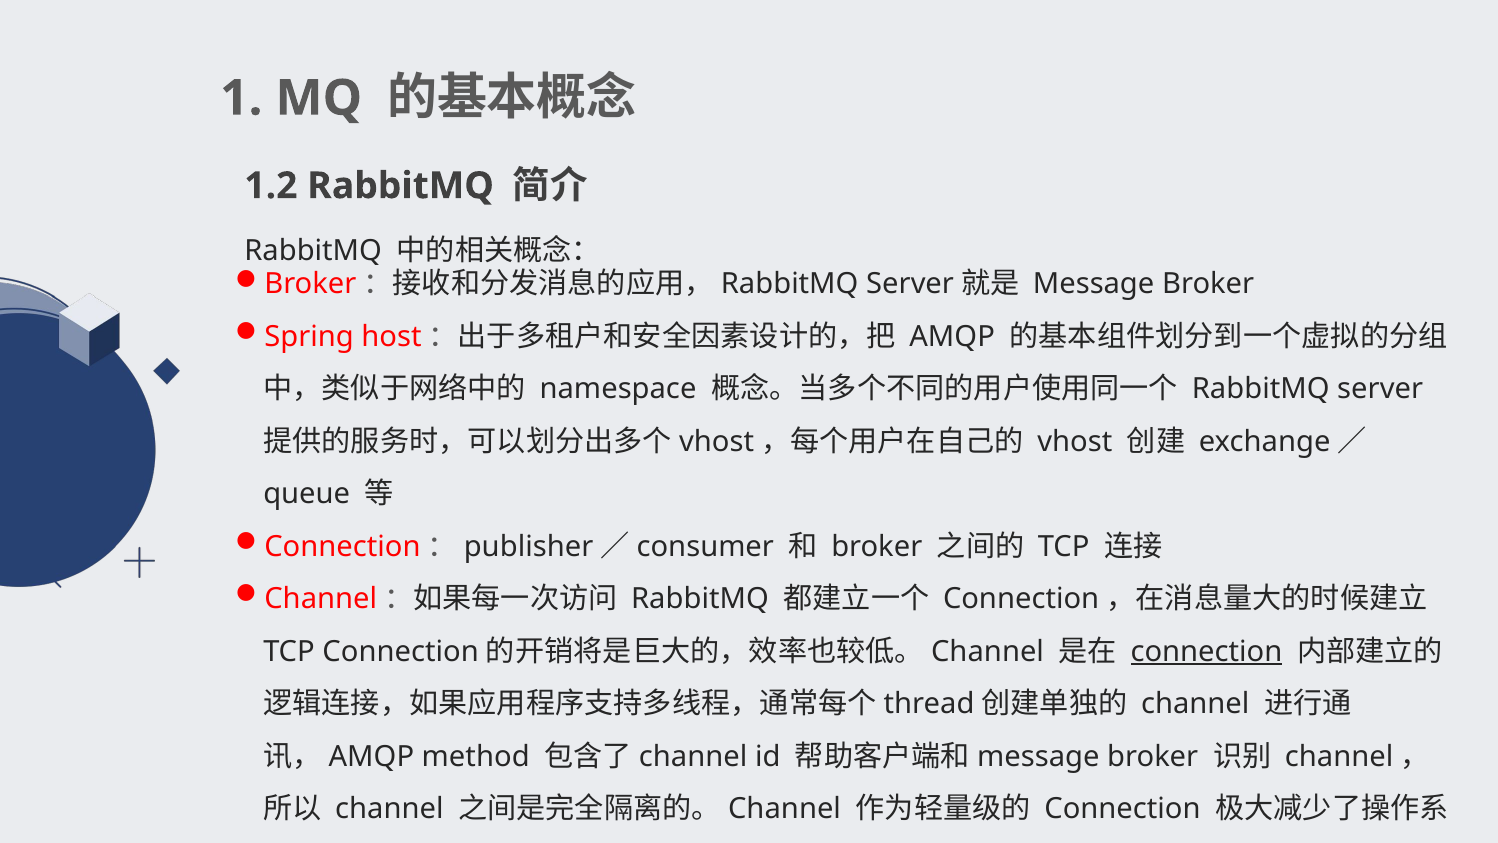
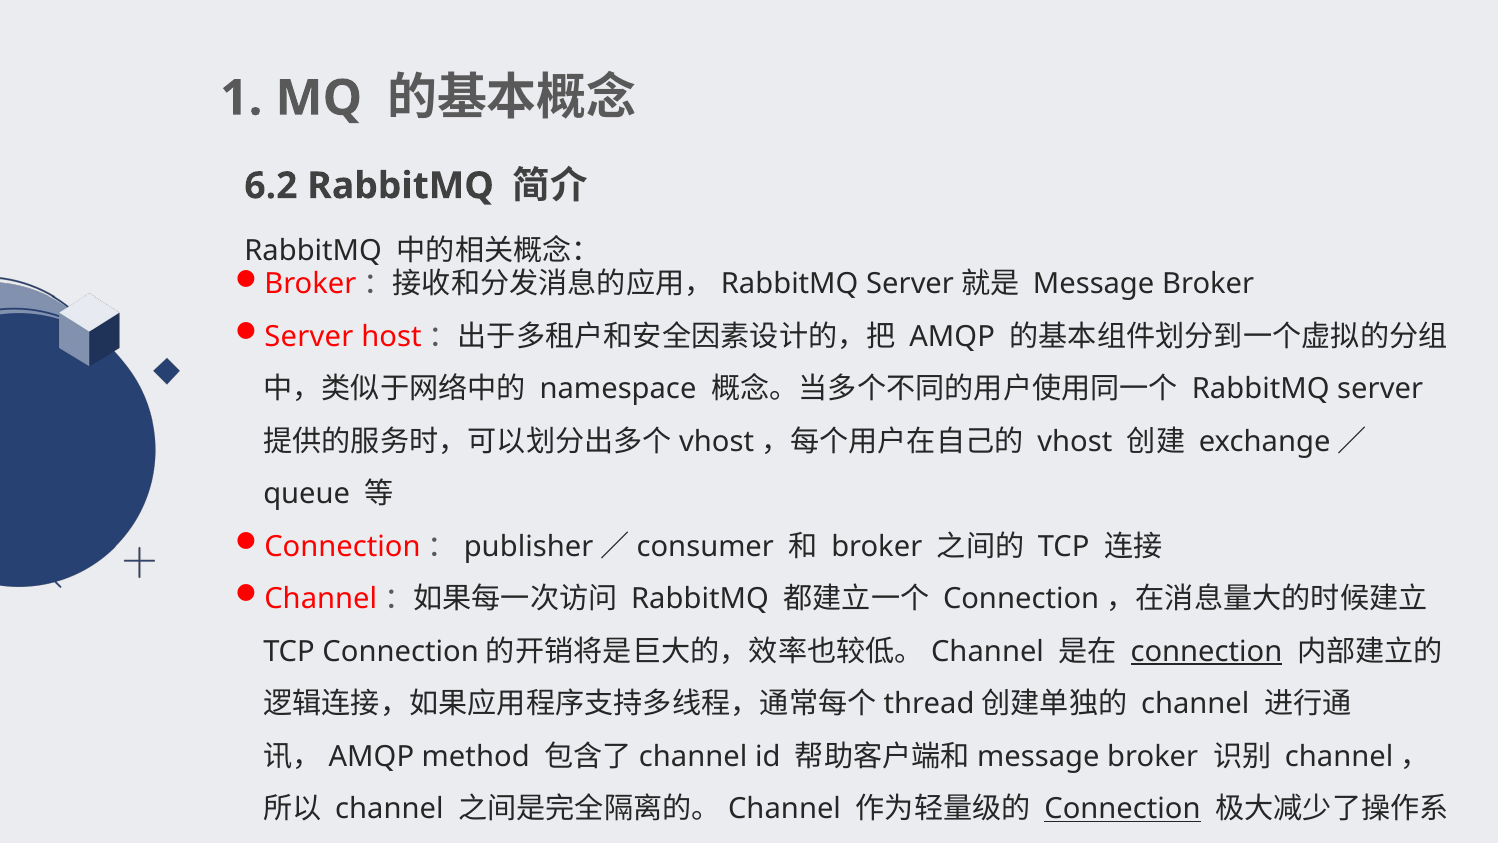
1.2: 1.2 -> 6.2 (271, 186)
Spring: Spring -> Server (309, 337)
Connection underline: none -> present (1123, 809)
